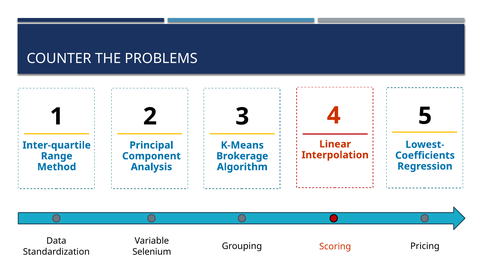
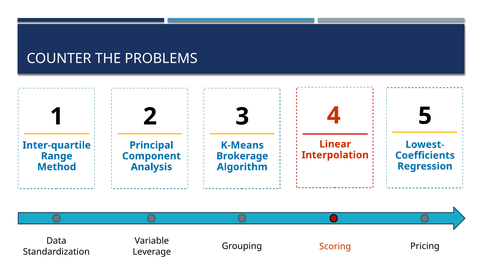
Selenium: Selenium -> Leverage (152, 252)
